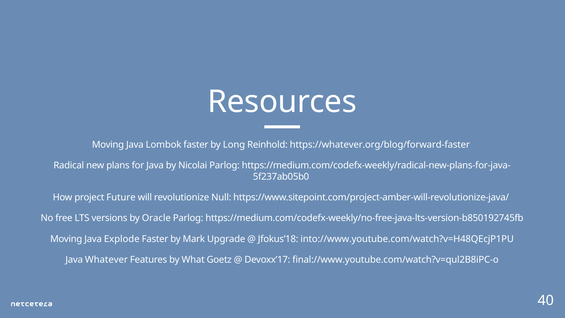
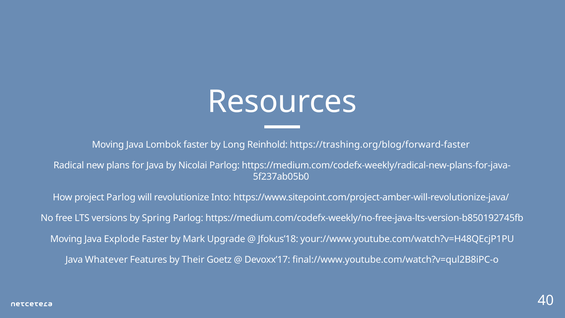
https://whatever.org/blog/forward-faster: https://whatever.org/blog/forward-faster -> https://trashing.org/blog/forward-faster (380, 145)
project Future: Future -> Parlog (121, 197)
Null: Null -> Into (221, 197)
Oracle: Oracle -> Spring (156, 218)
into://www.youtube.com/watch?v=H48QEcjP1PU: into://www.youtube.com/watch?v=H48QEcjP1PU -> your://www.youtube.com/watch?v=H48QEcjP1PU (407, 239)
What: What -> Their (193, 259)
